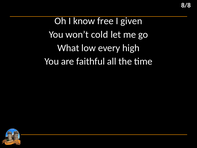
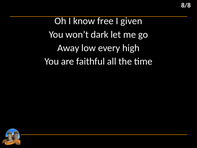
cold: cold -> dark (100, 34)
What: What -> Away (68, 48)
